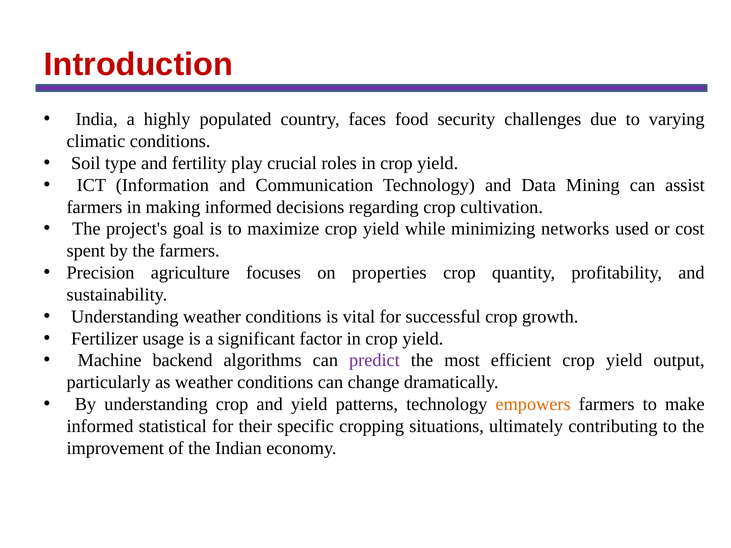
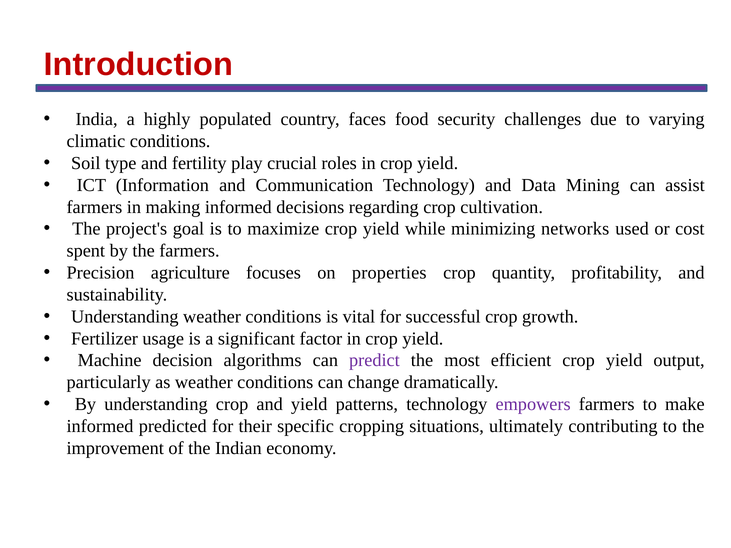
backend: backend -> decision (183, 361)
empowers colour: orange -> purple (533, 404)
statistical: statistical -> predicted (173, 426)
